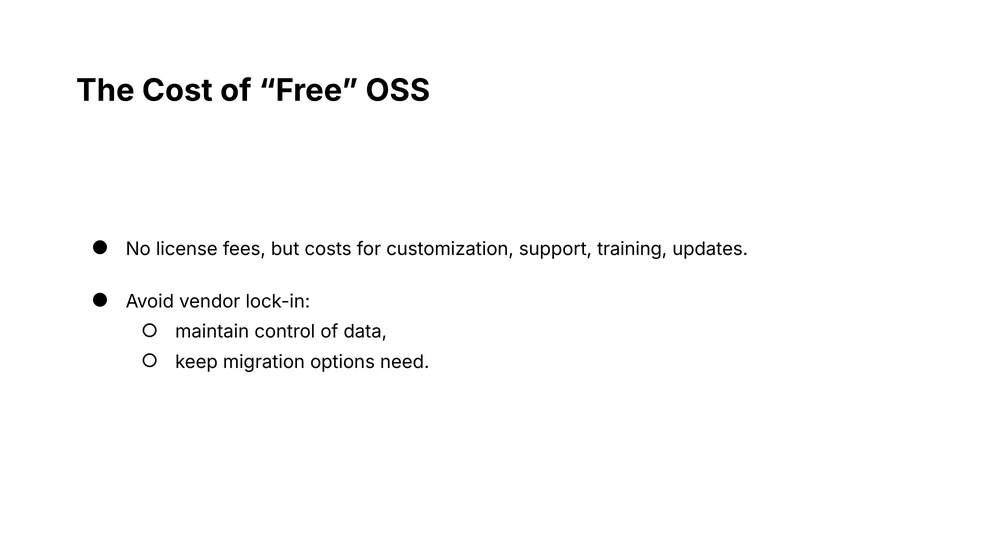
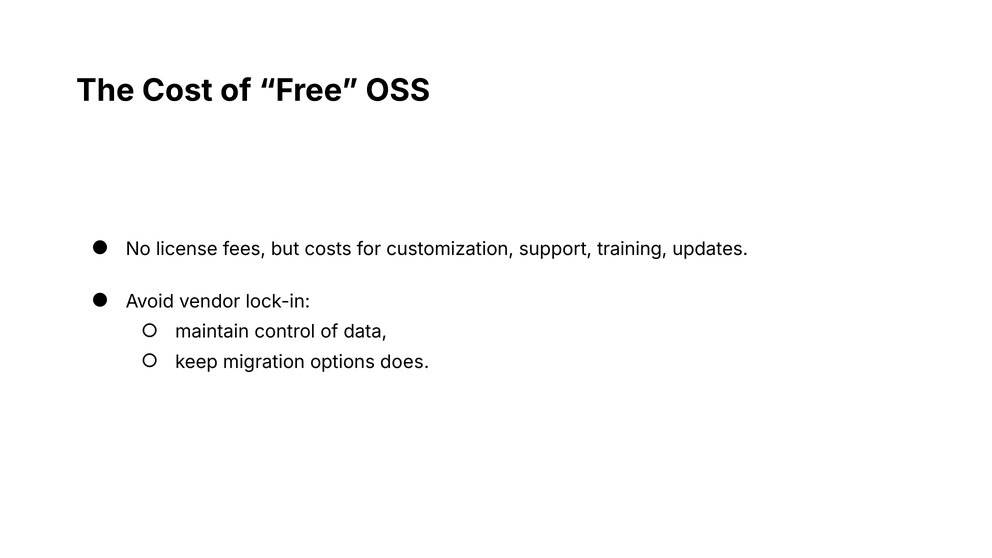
need: need -> does (405, 362)
